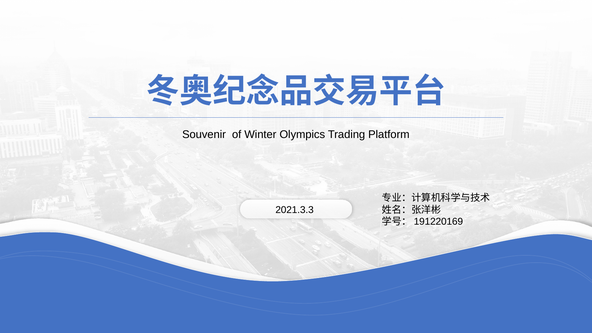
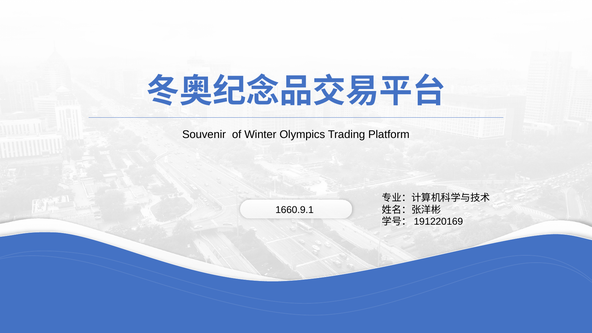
2021.3.3: 2021.3.3 -> 1660.9.1 (295, 210)
